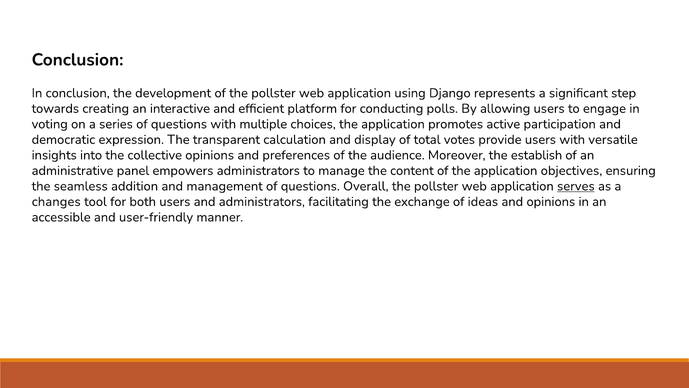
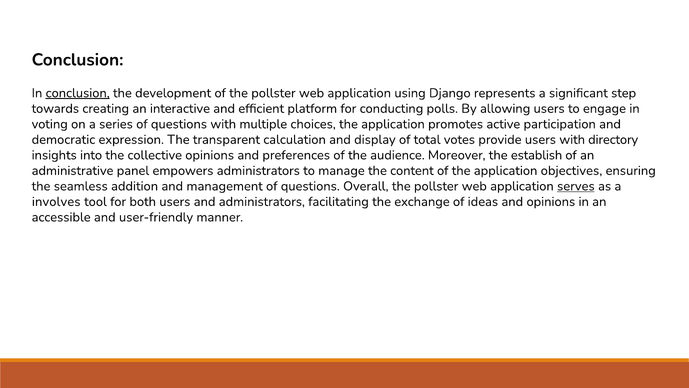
conclusion underline: none -> present (78, 93)
versatile: versatile -> directory (613, 139)
changes: changes -> involves (56, 201)
